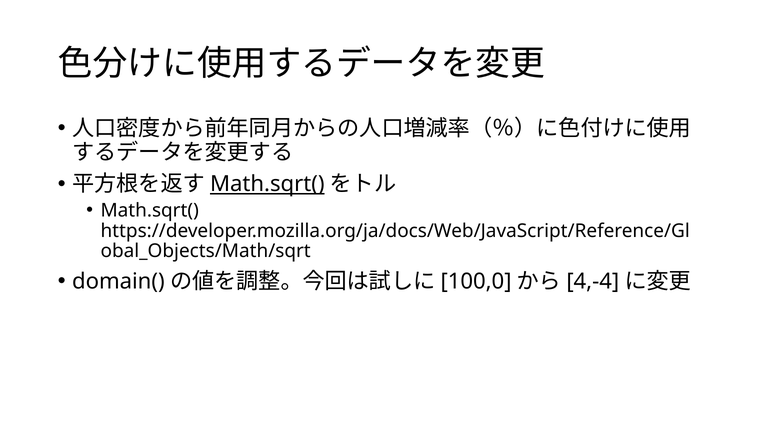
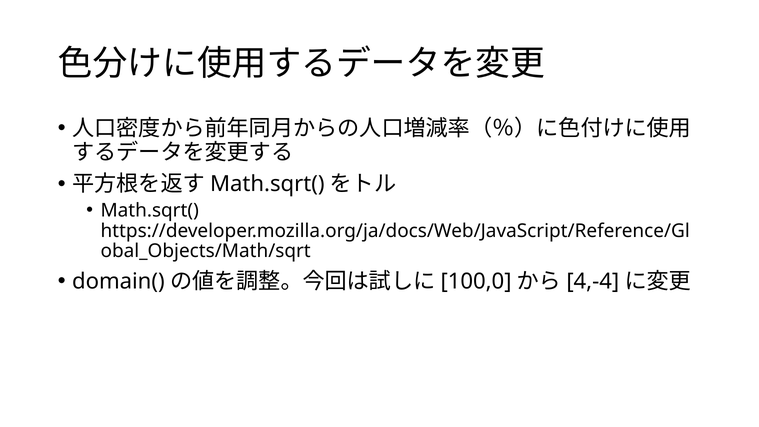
Math.sqrt( underline: present -> none (267, 184)
